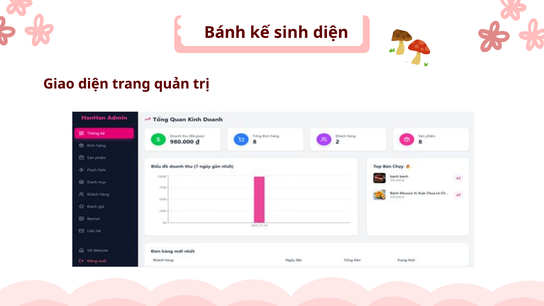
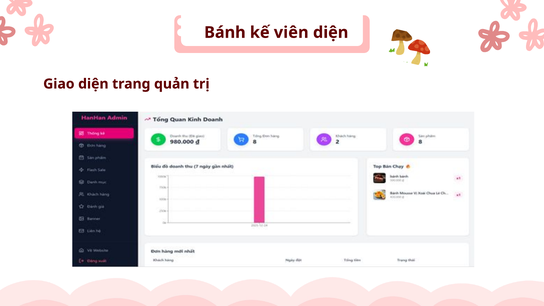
sinh: sinh -> viên (291, 32)
